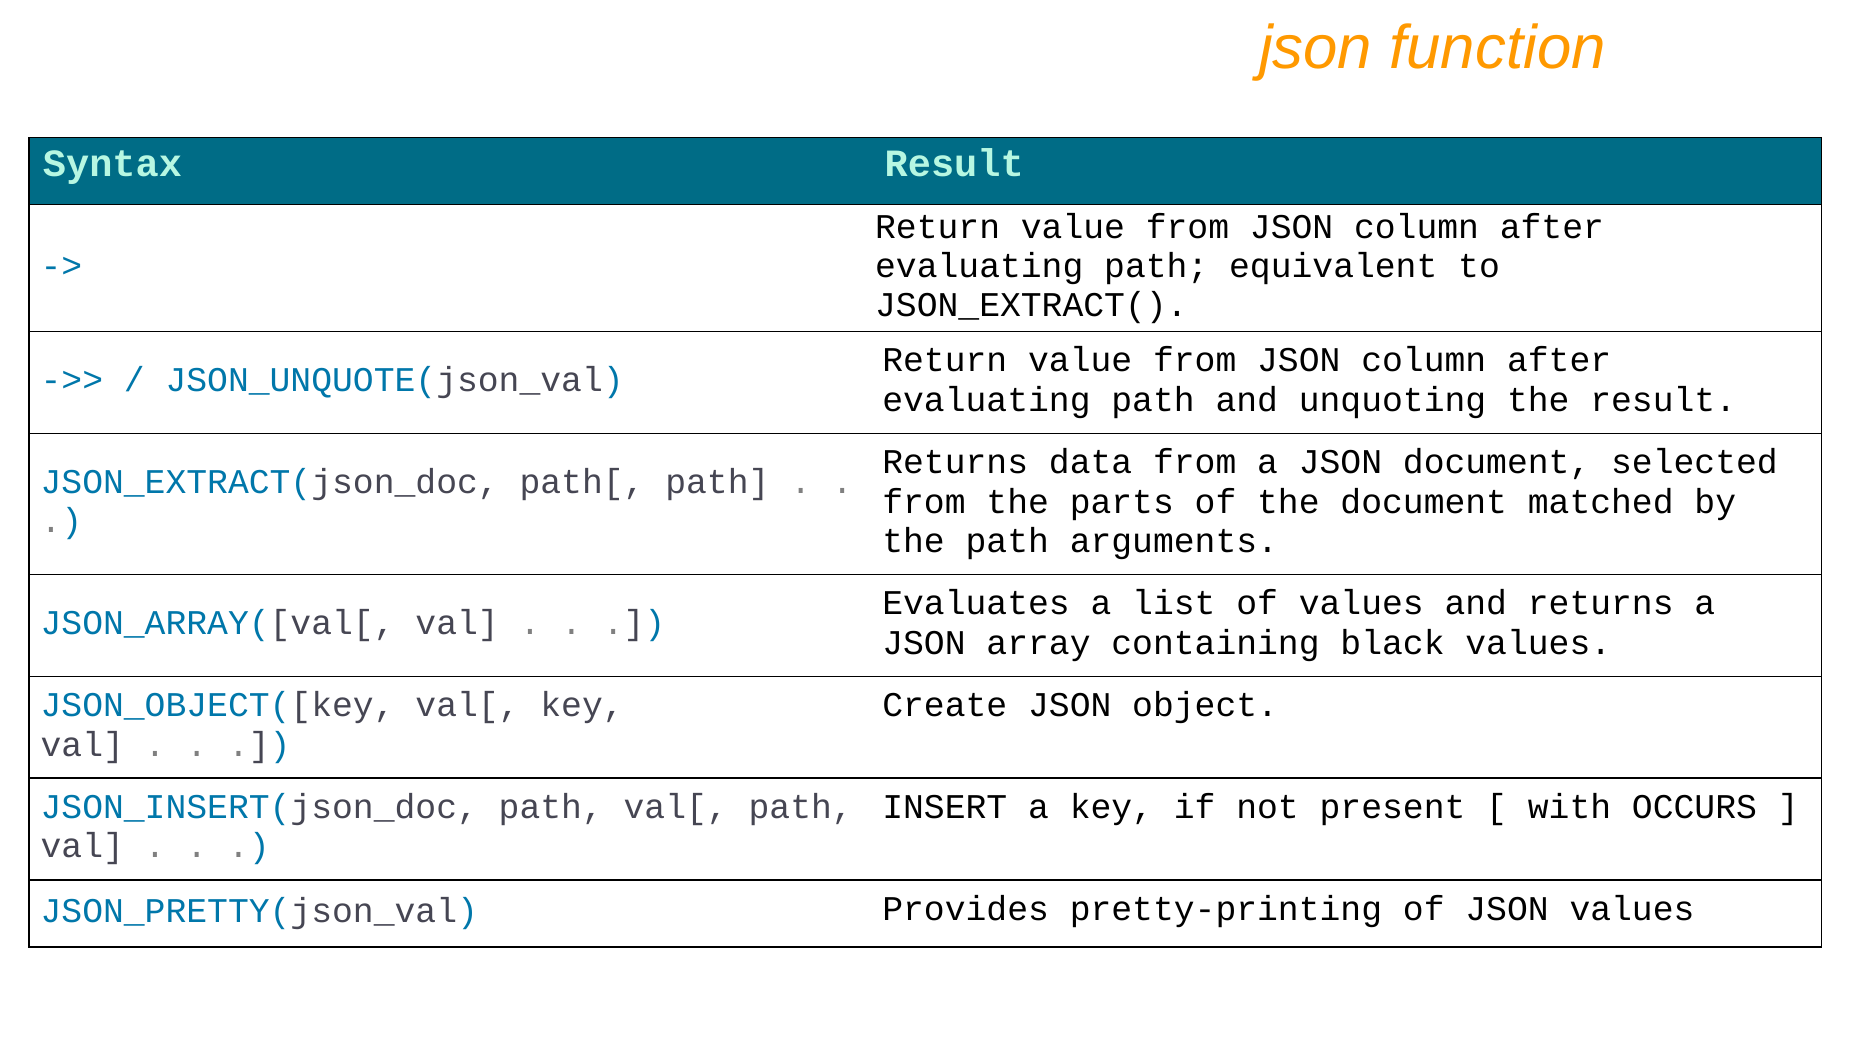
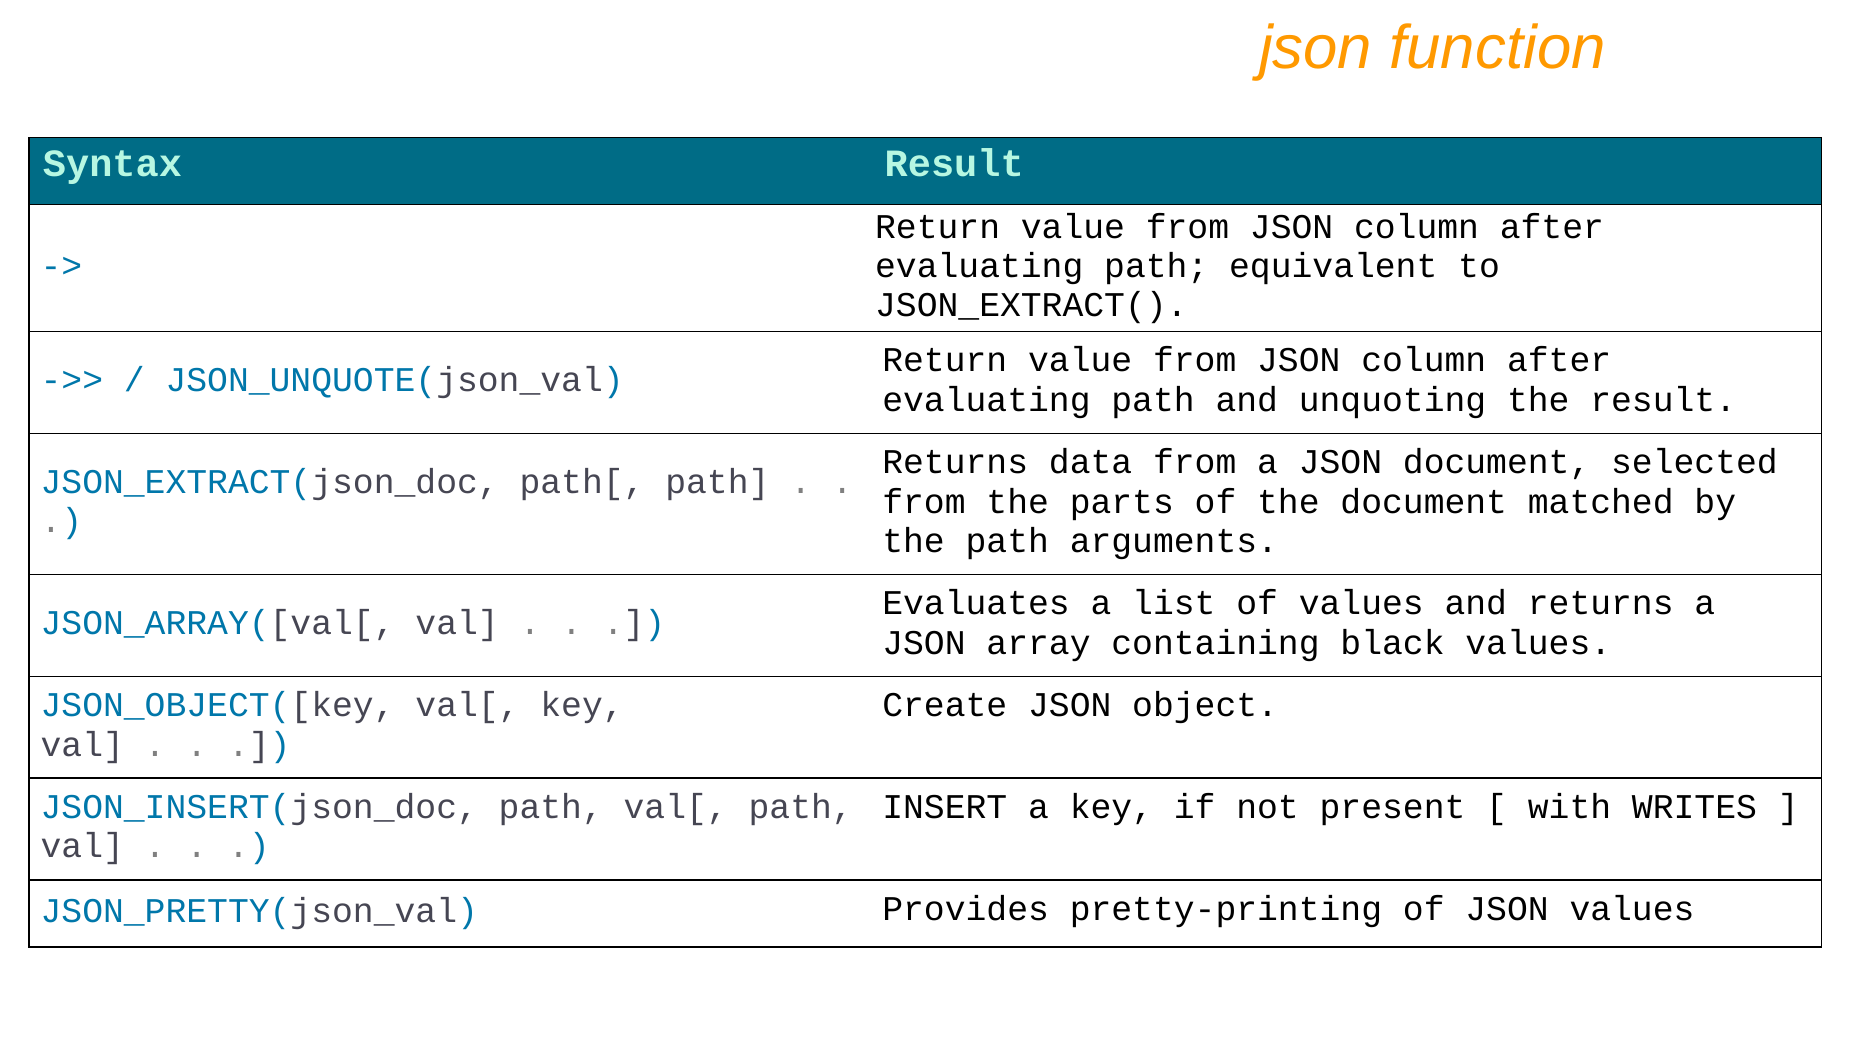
OCCURS: OCCURS -> WRITES (1694, 807)
